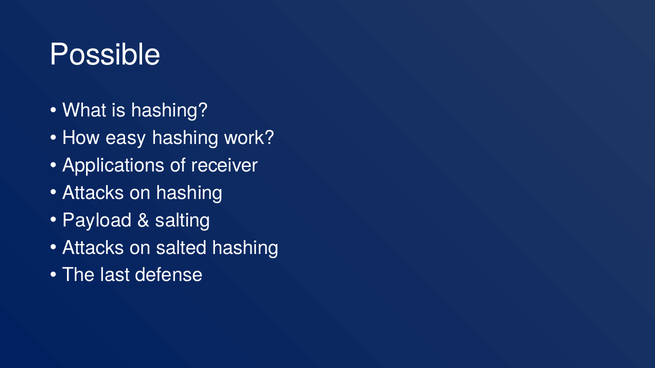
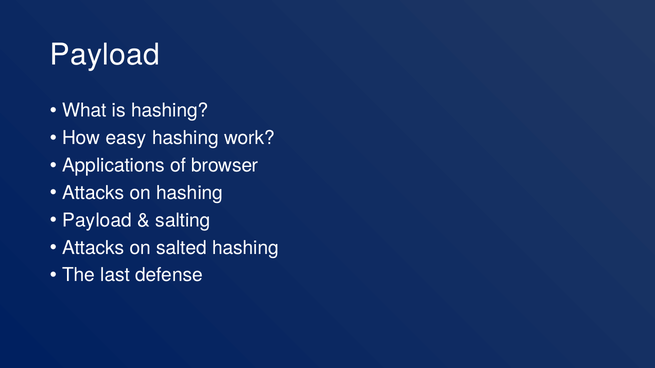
Possible: Possible -> Payload (105, 55)
receiver: receiver -> browser (225, 166)
